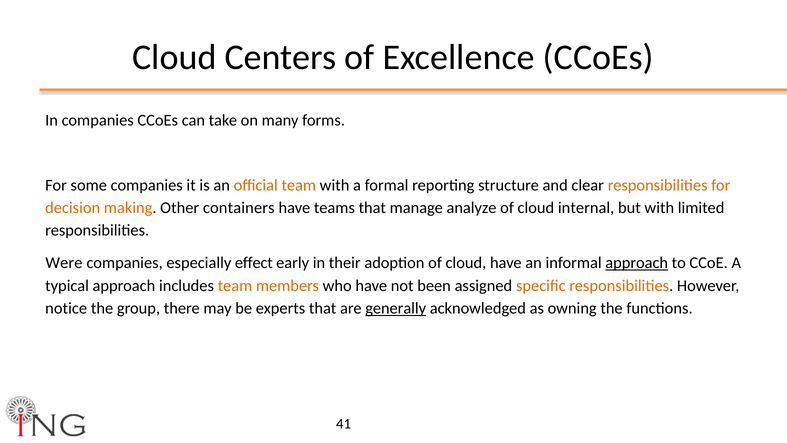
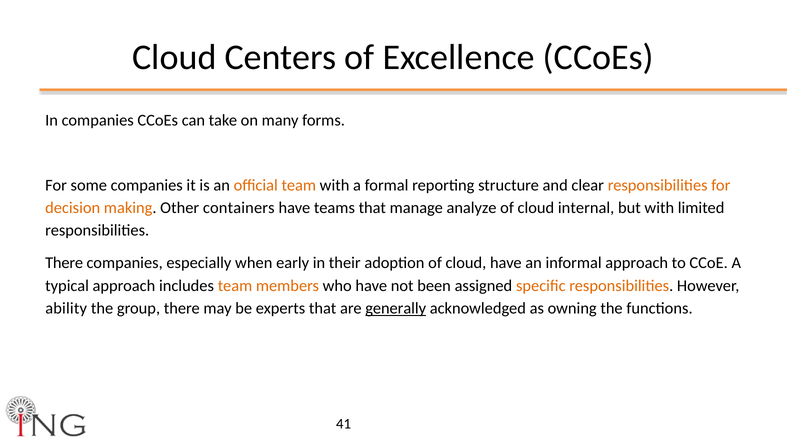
Were: Were -> There (64, 263)
effect: effect -> when (254, 263)
approach underline: present -> none (637, 263)
notice: notice -> ability (66, 308)
